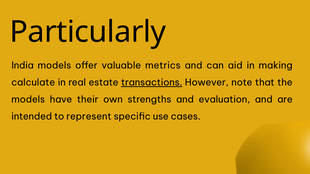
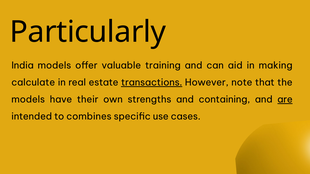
metrics: metrics -> training (163, 66)
evaluation: evaluation -> containing (224, 100)
are underline: none -> present (285, 100)
represent: represent -> combines (89, 117)
